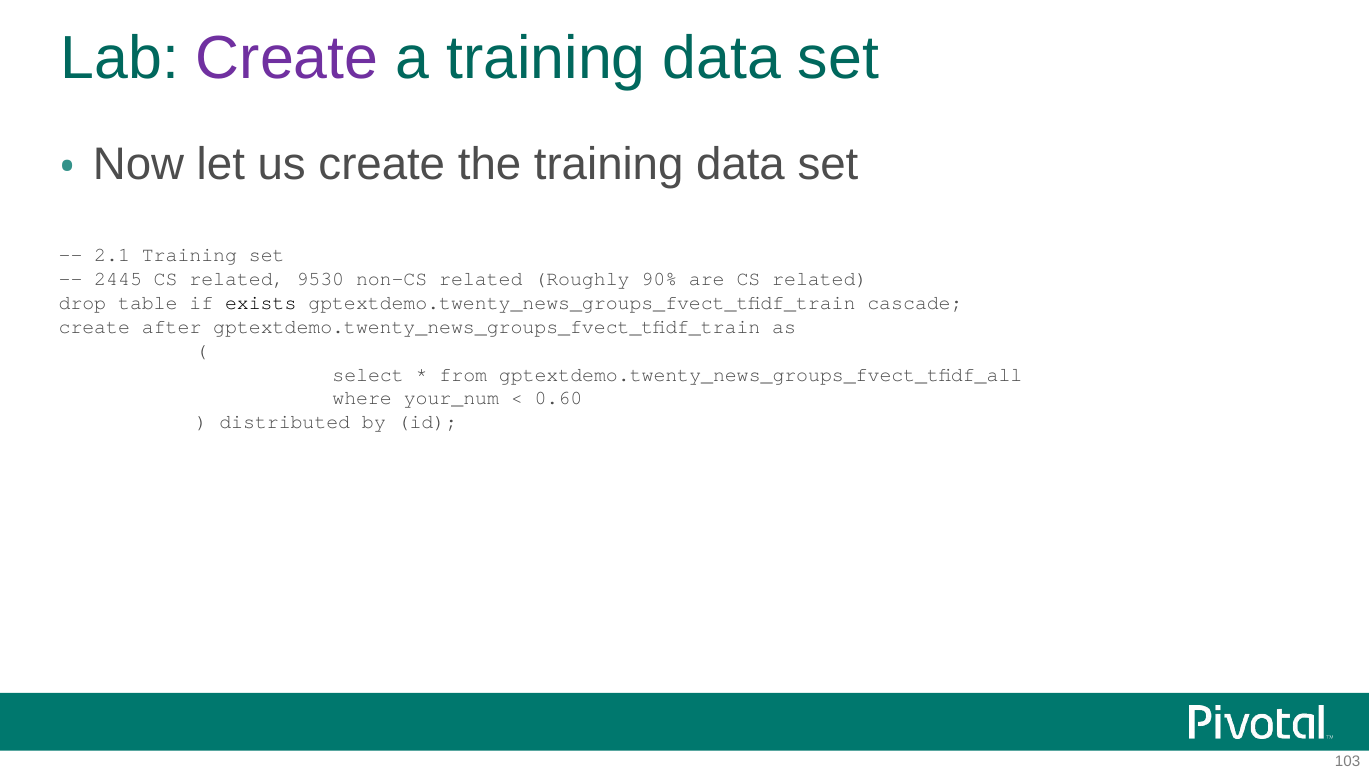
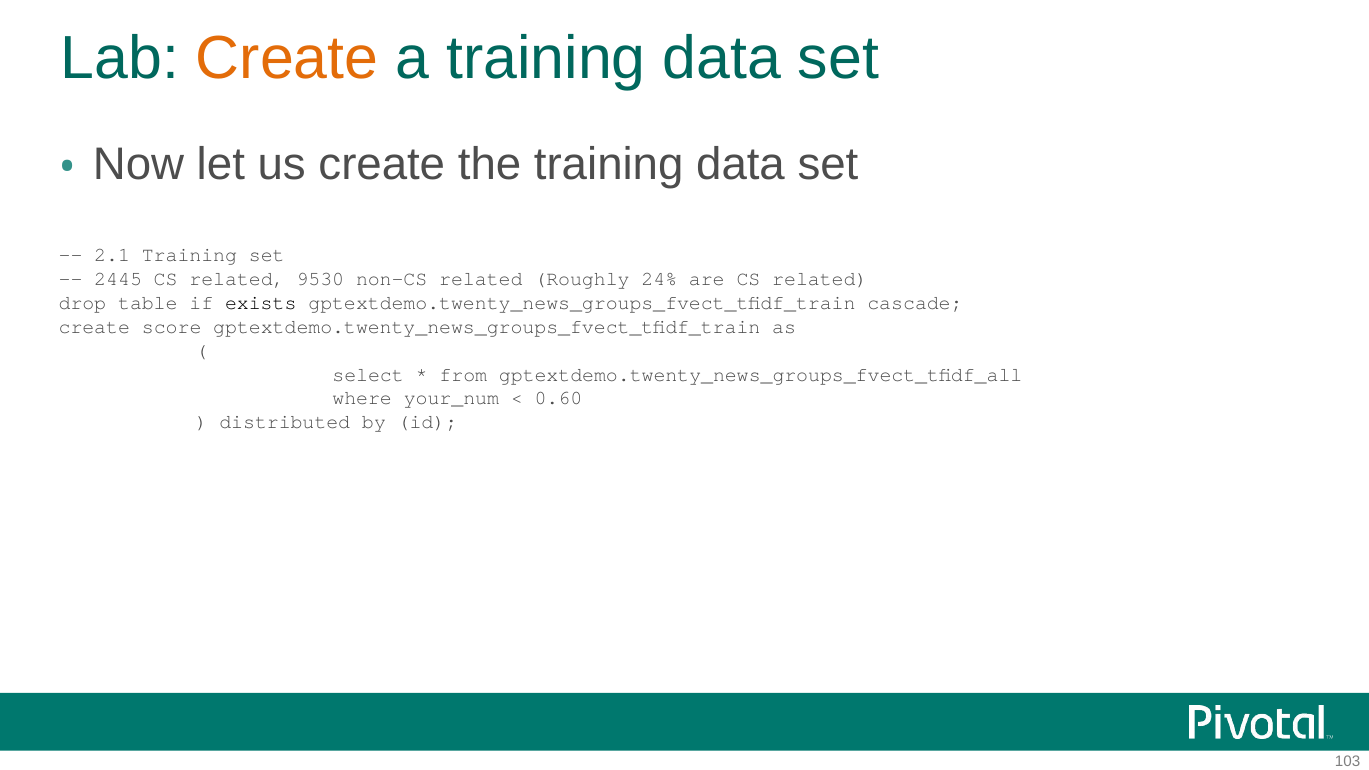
Create colour: purple -> orange (287, 58)
90%: 90% -> 24% (659, 279)
after: after -> score (172, 327)
